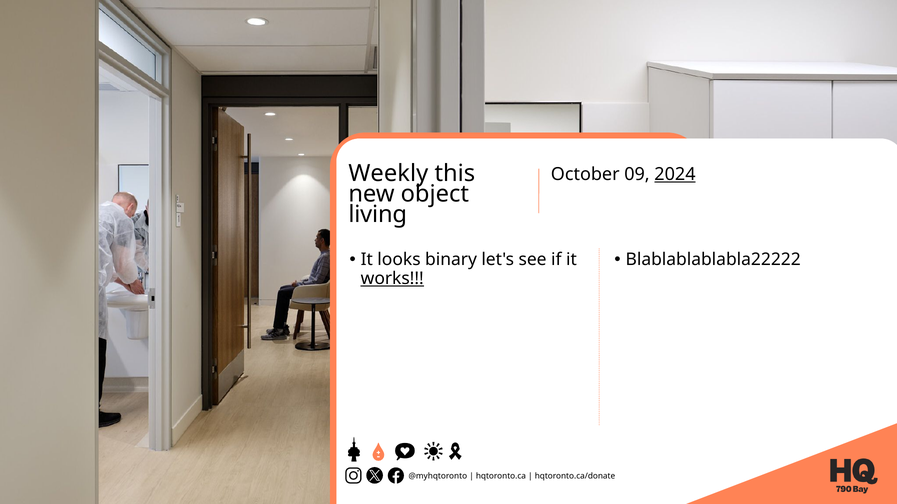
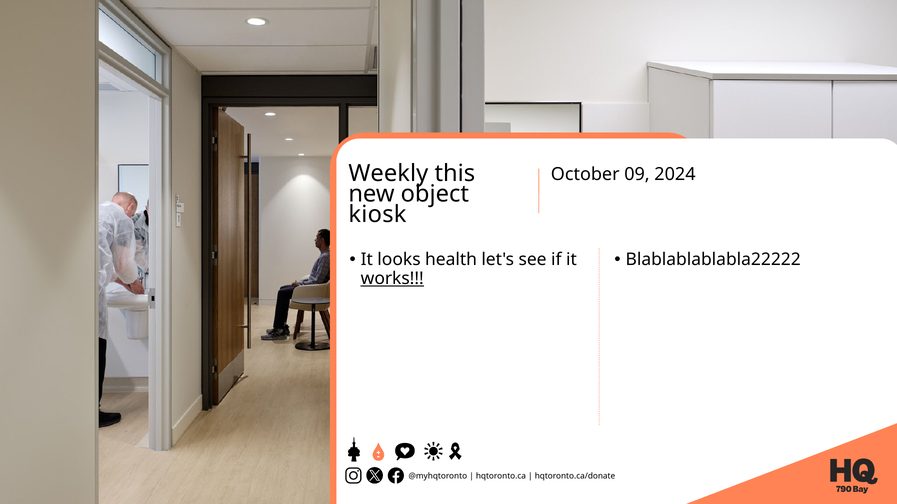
2024 underline: present -> none (675, 174)
living: living -> kiosk (377, 215)
binary: binary -> health (451, 260)
